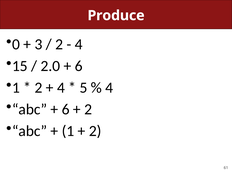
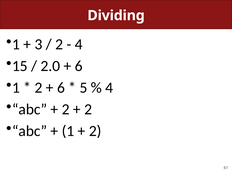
Produce: Produce -> Dividing (116, 15)
0: 0 -> 1 (16, 44)
4: 4 -> 6 (61, 88)
6: 6 -> 2 (66, 109)
